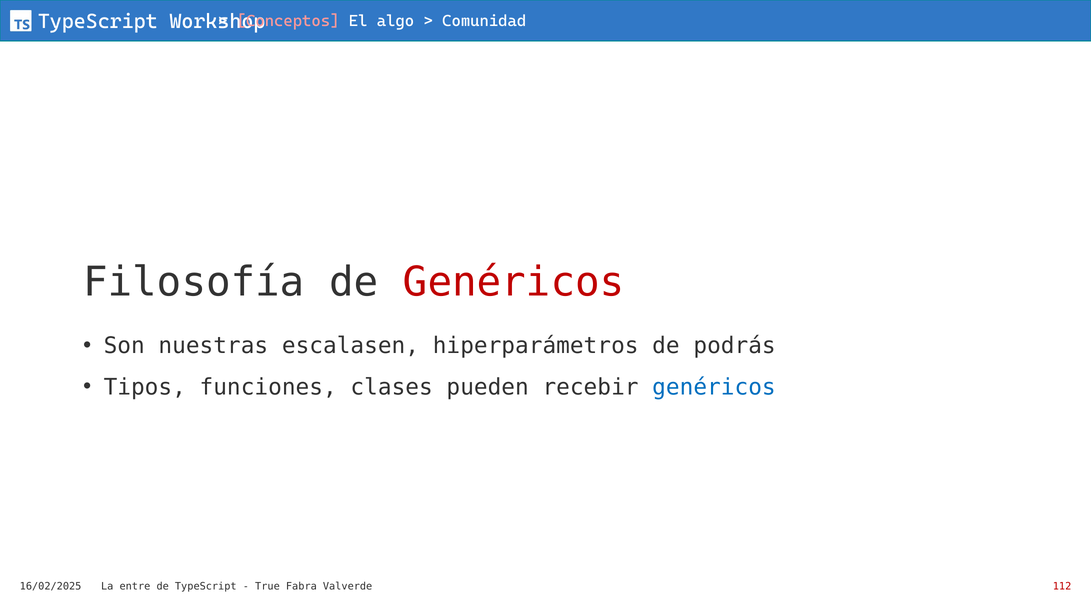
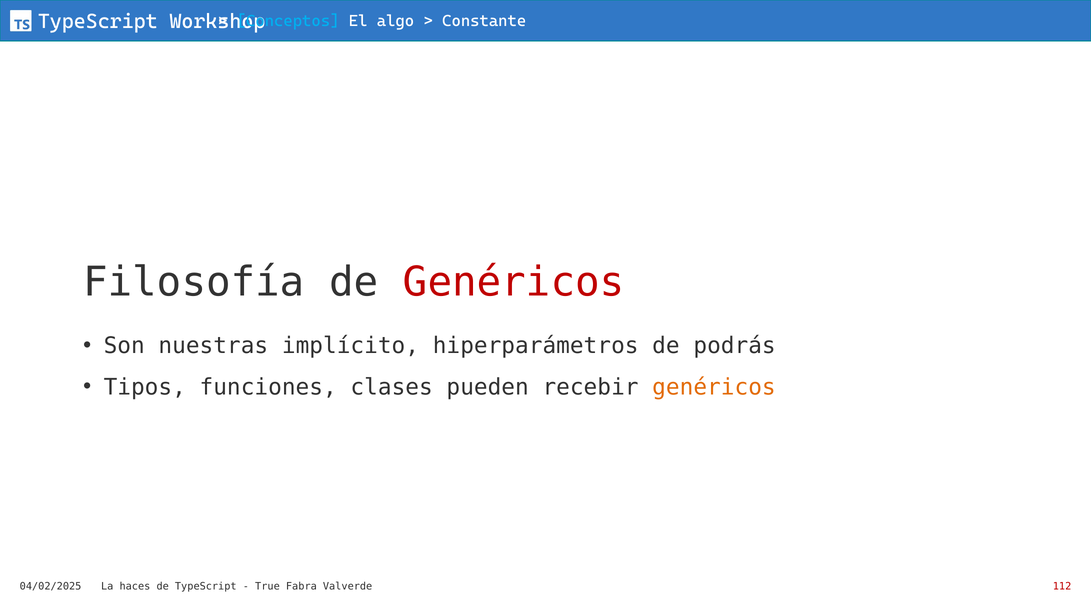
Conceptos colour: pink -> light blue (288, 21)
Comunidad: Comunidad -> Constante (484, 21)
escalasen: escalasen -> implícito (350, 346)
genéricos colour: blue -> orange (714, 387)
16/02/2025: 16/02/2025 -> 04/02/2025 (51, 586)
entre: entre -> haces (135, 586)
